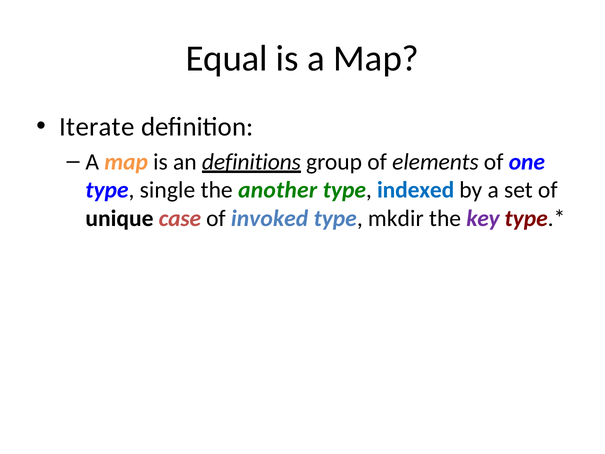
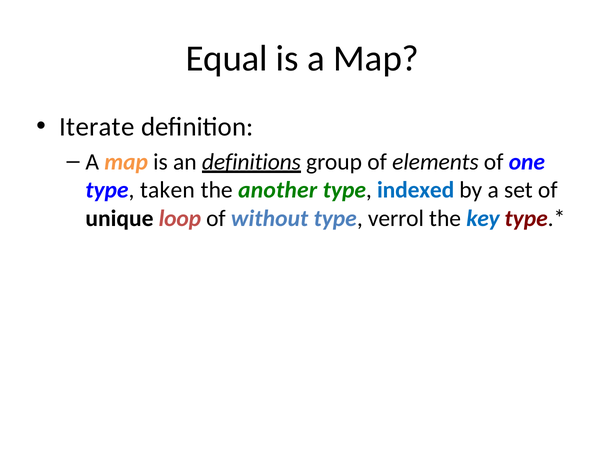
single: single -> taken (167, 190)
case: case -> loop (180, 218)
invoked: invoked -> without (270, 218)
mkdir: mkdir -> verrol (396, 218)
key colour: purple -> blue (483, 218)
